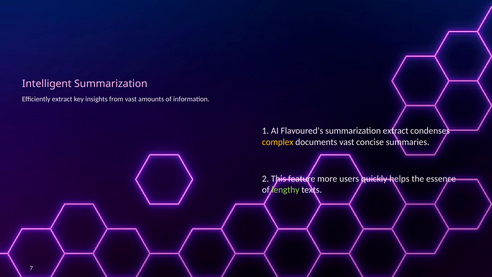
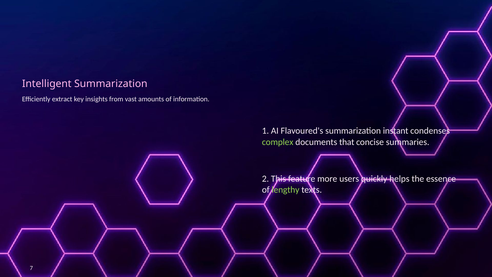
summarization extract: extract -> instant (396, 131)
complex colour: yellow -> light green (278, 142)
documents vast: vast -> that (347, 142)
